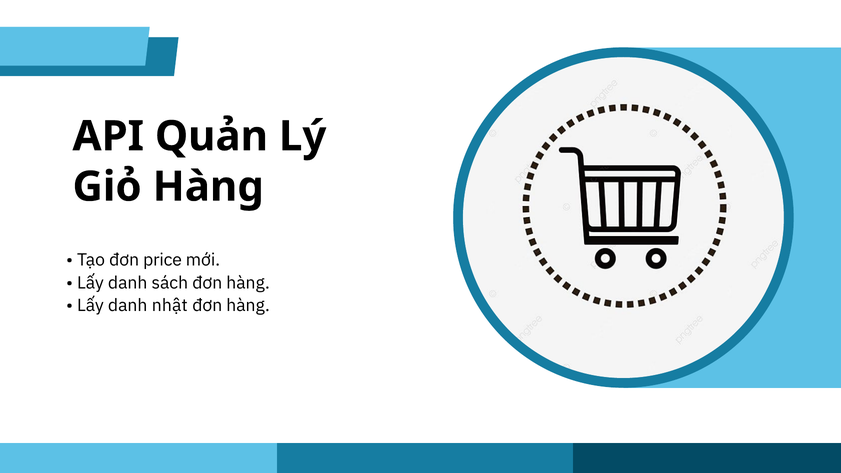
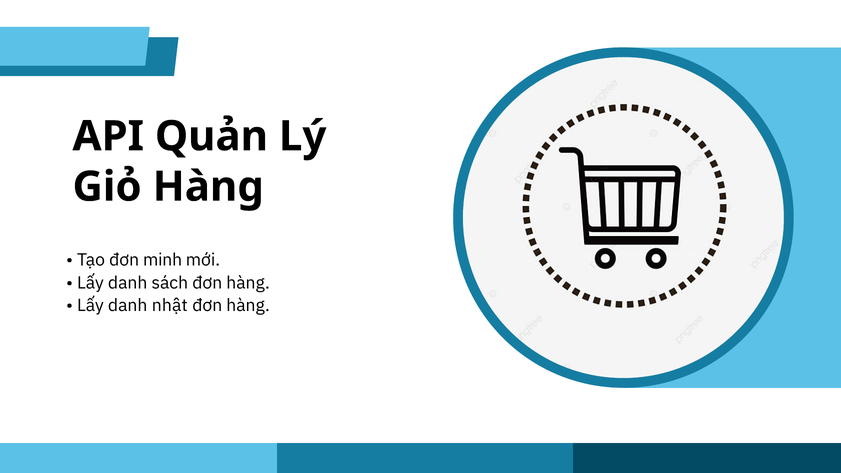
price: price -> minh (163, 260)
